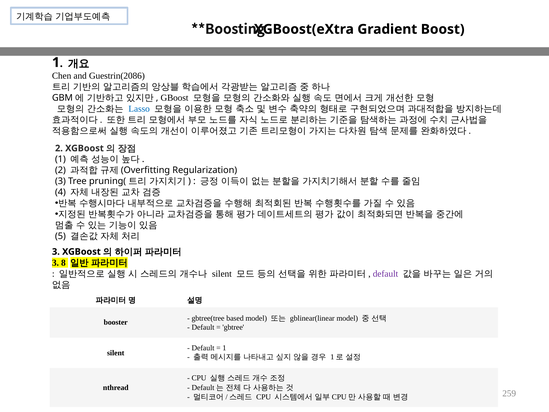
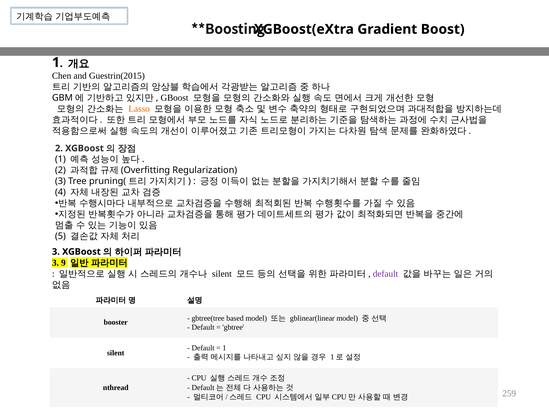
Guestrin(2086: Guestrin(2086 -> Guestrin(2015 (117, 76)
Lasso colour: blue -> orange (139, 109)
8: 8 -> 9 (63, 263)
